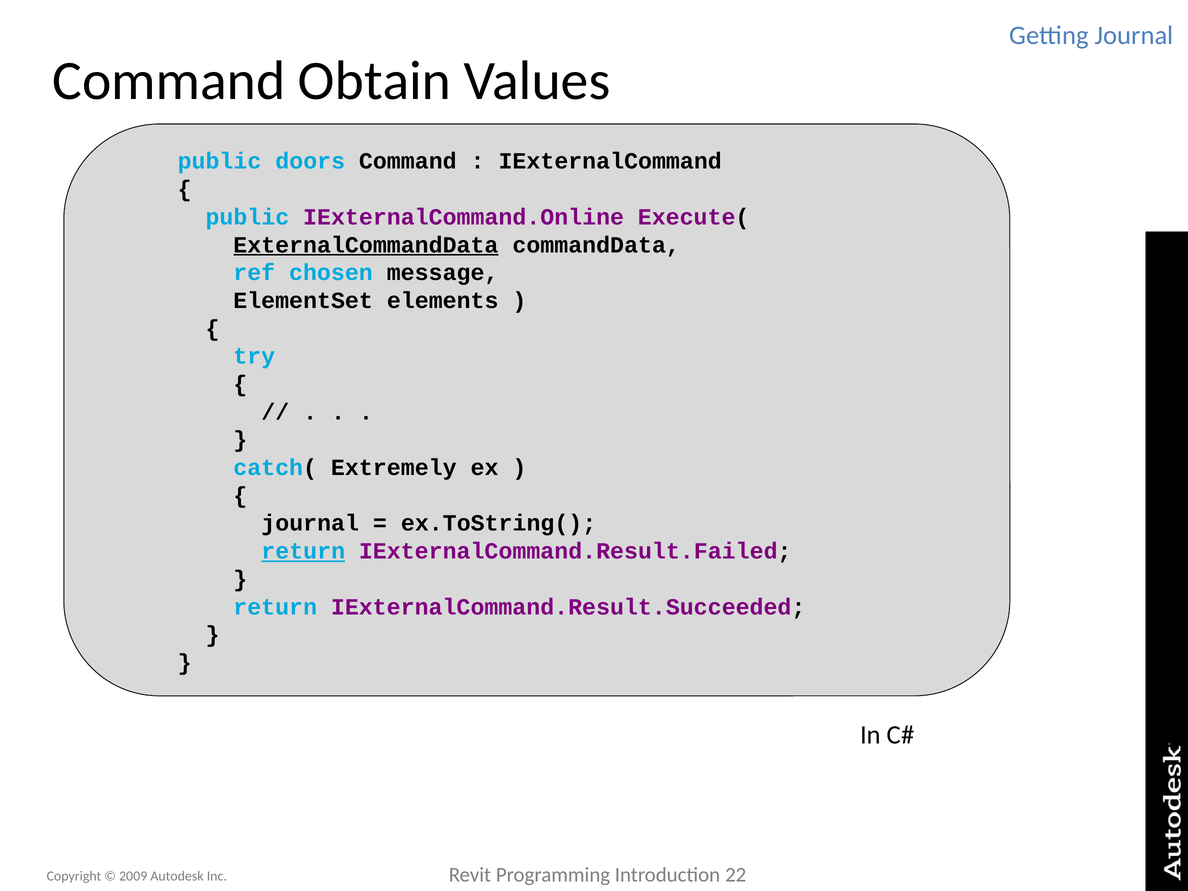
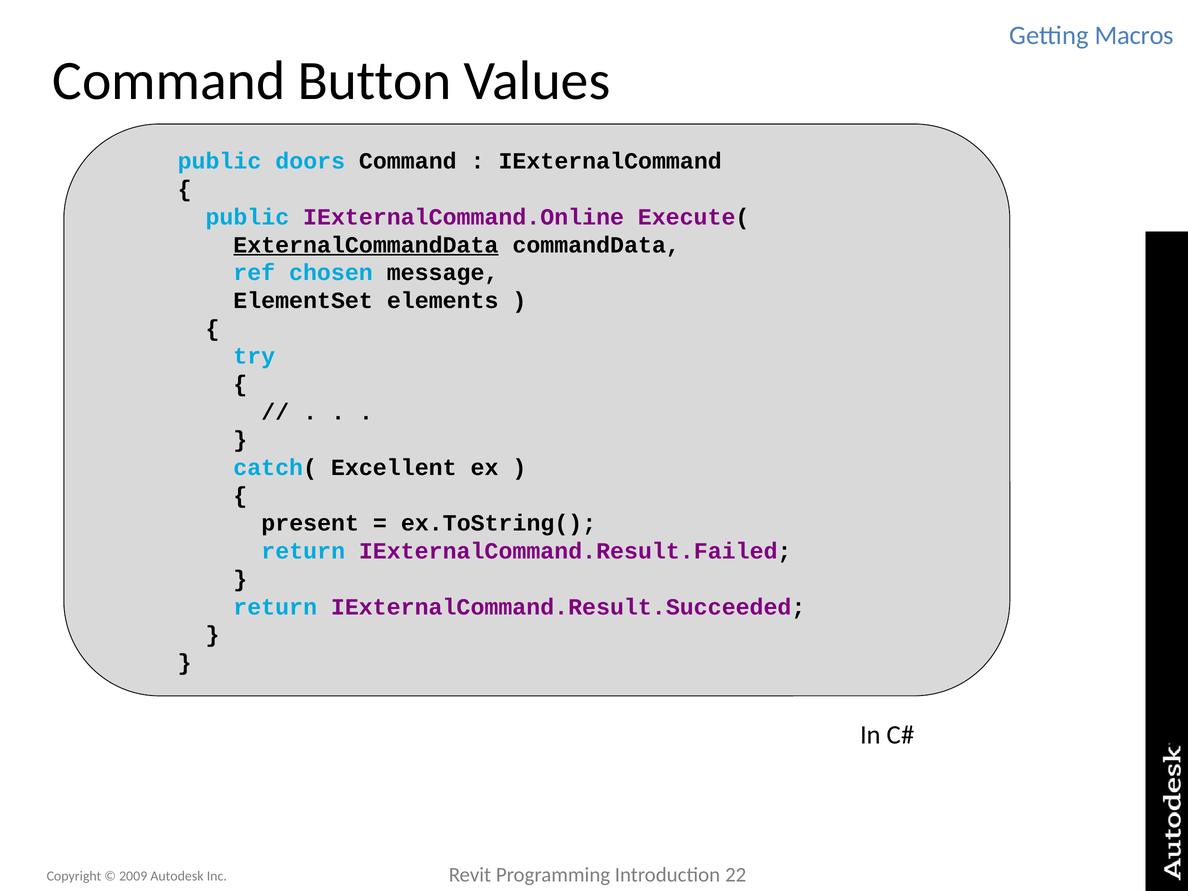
Getting Journal: Journal -> Macros (1134, 36)
Obtain: Obtain -> Button (375, 81)
Extremely: Extremely -> Excellent (394, 468)
journal: journal -> present (310, 524)
return underline: present -> none (303, 551)
